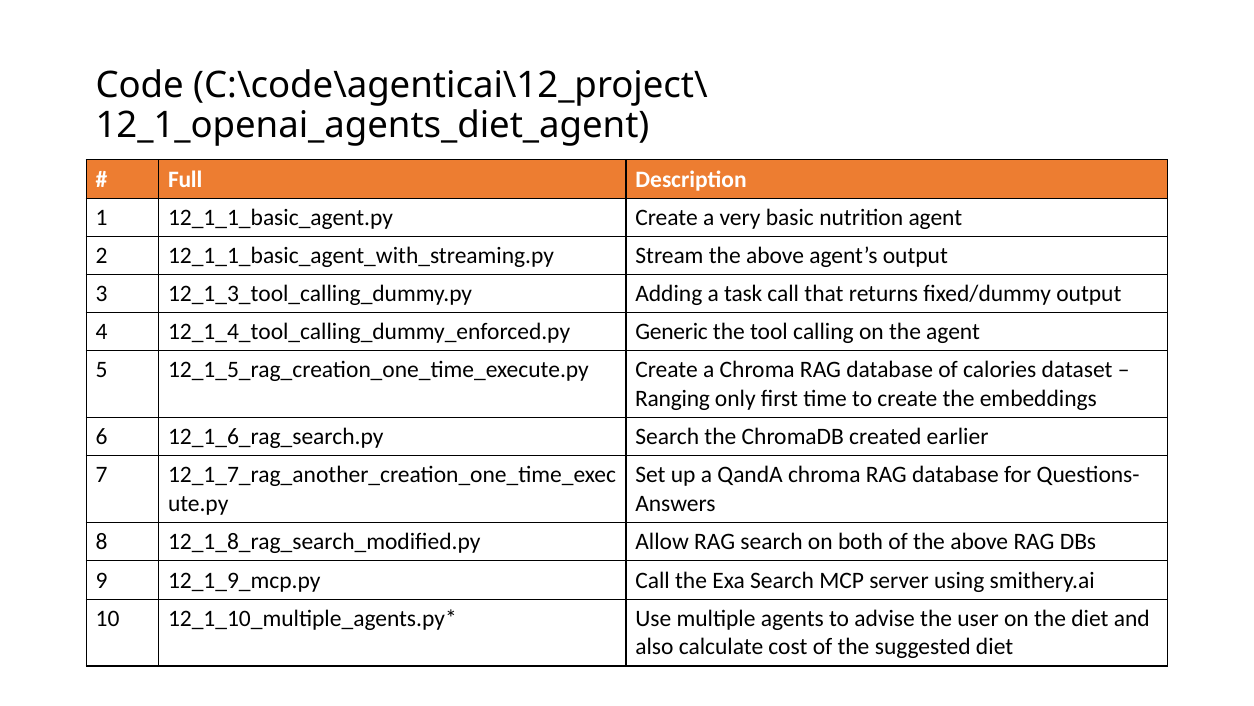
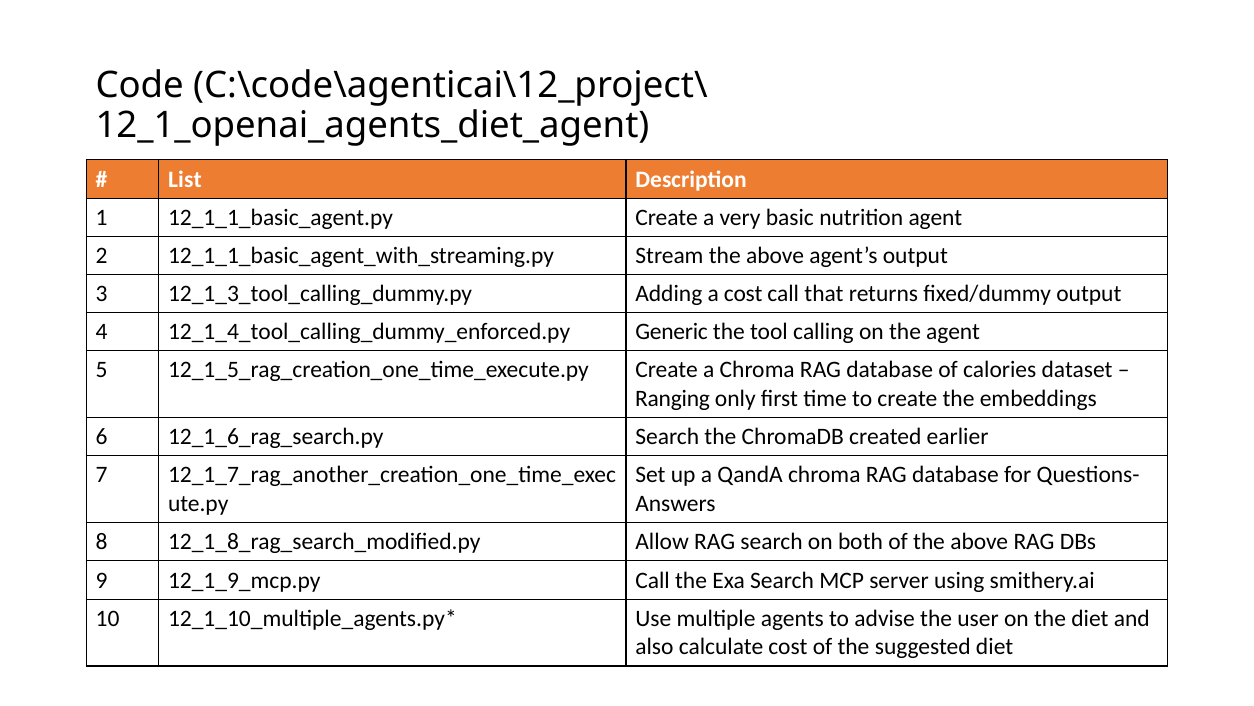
Full: Full -> List (185, 179)
a task: task -> cost (743, 294)
